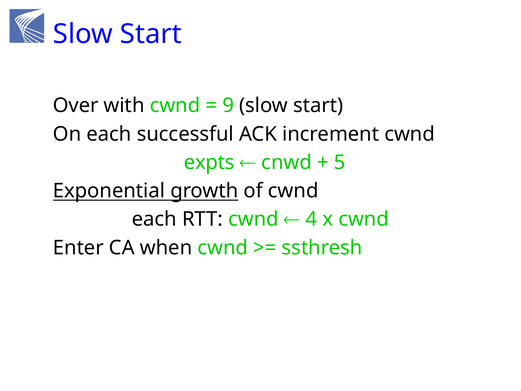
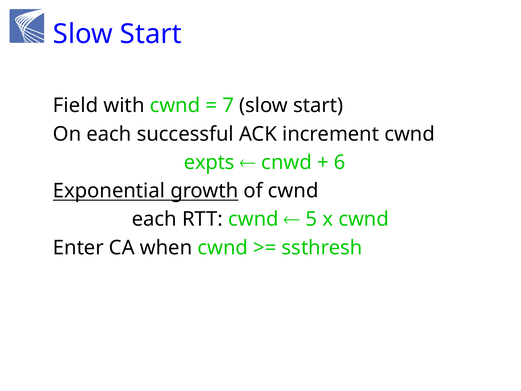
Over: Over -> Field (76, 106)
9: 9 -> 7 (228, 106)
5: 5 -> 6 (340, 162)
4: 4 -> 5 (311, 219)
